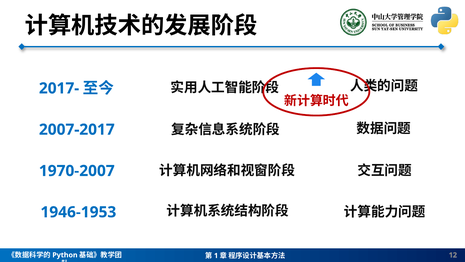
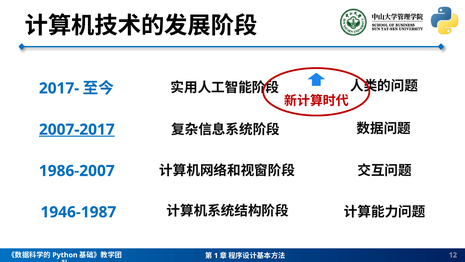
2007-2017 underline: none -> present (77, 129)
1970-2007: 1970-2007 -> 1986-2007 (77, 171)
1946-1953: 1946-1953 -> 1946-1987 (78, 212)
